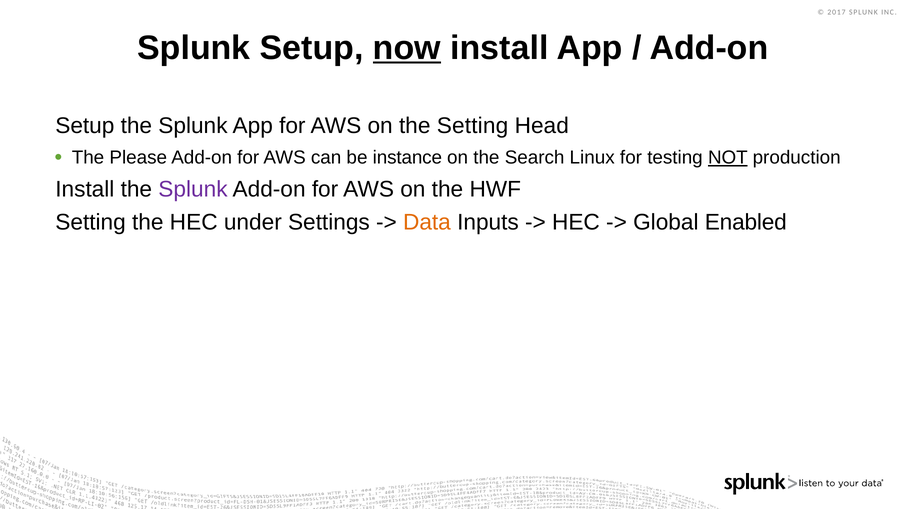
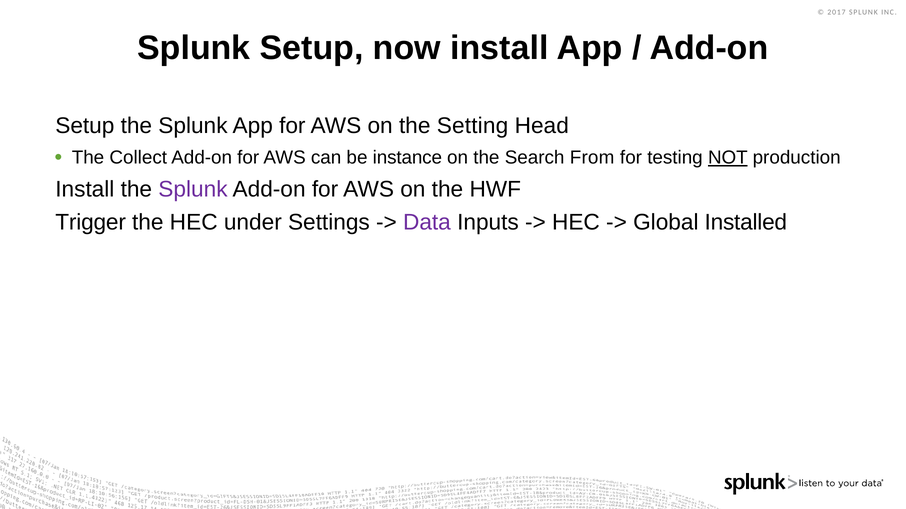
now underline: present -> none (407, 48)
Please: Please -> Collect (138, 158)
Linux: Linux -> From (592, 158)
Setting: Setting -> Trigger (91, 223)
Data colour: orange -> purple (427, 223)
Enabled: Enabled -> Installed (746, 223)
